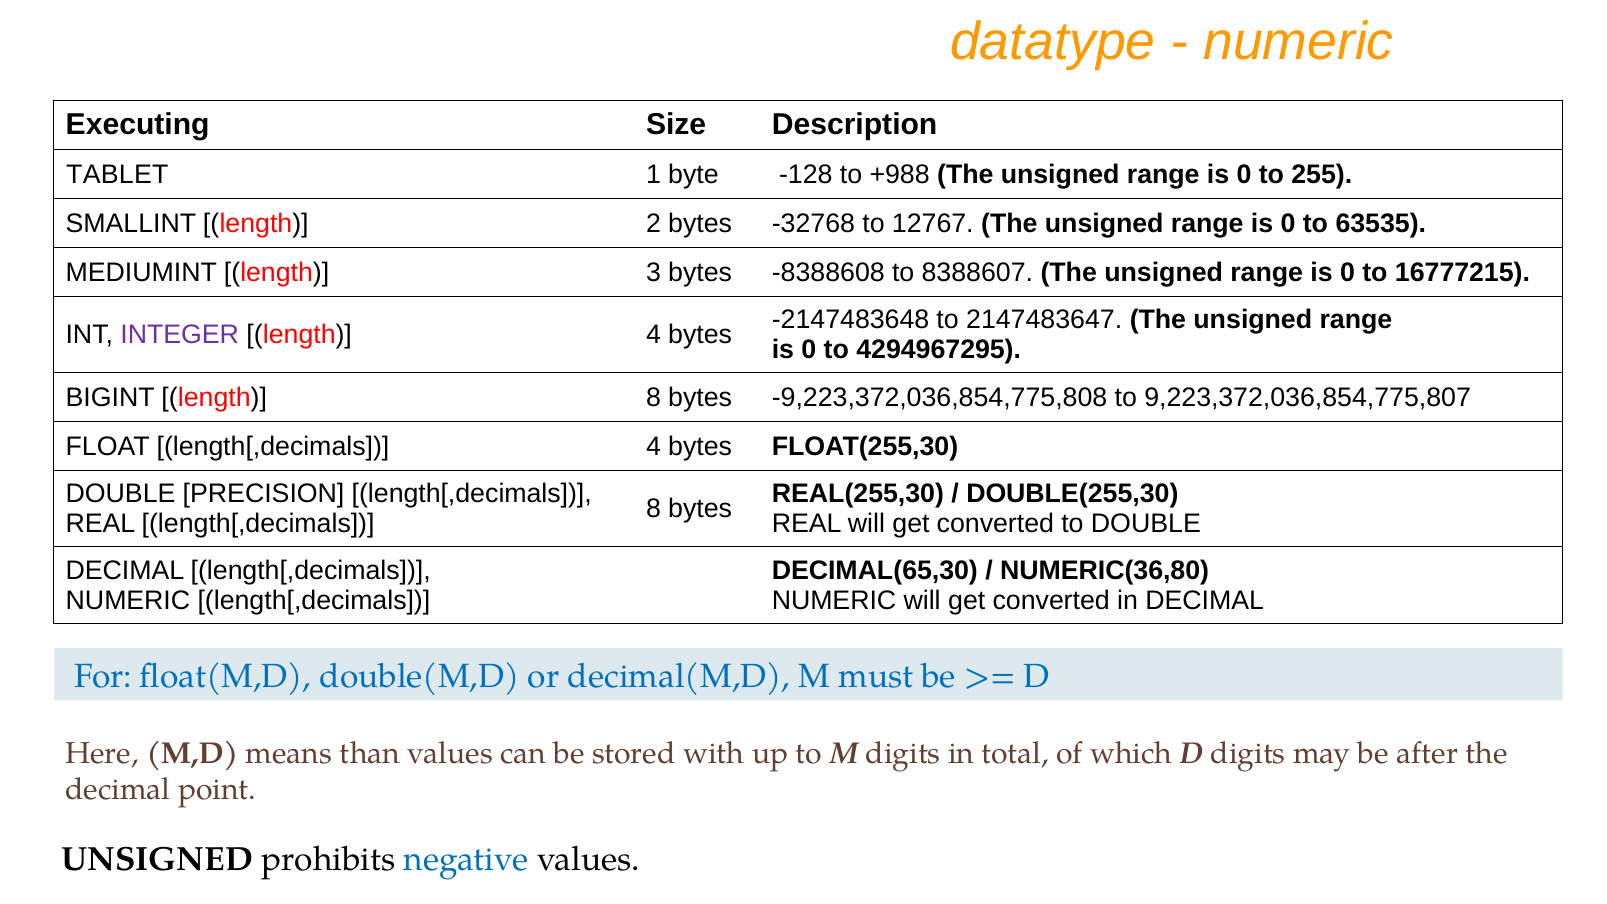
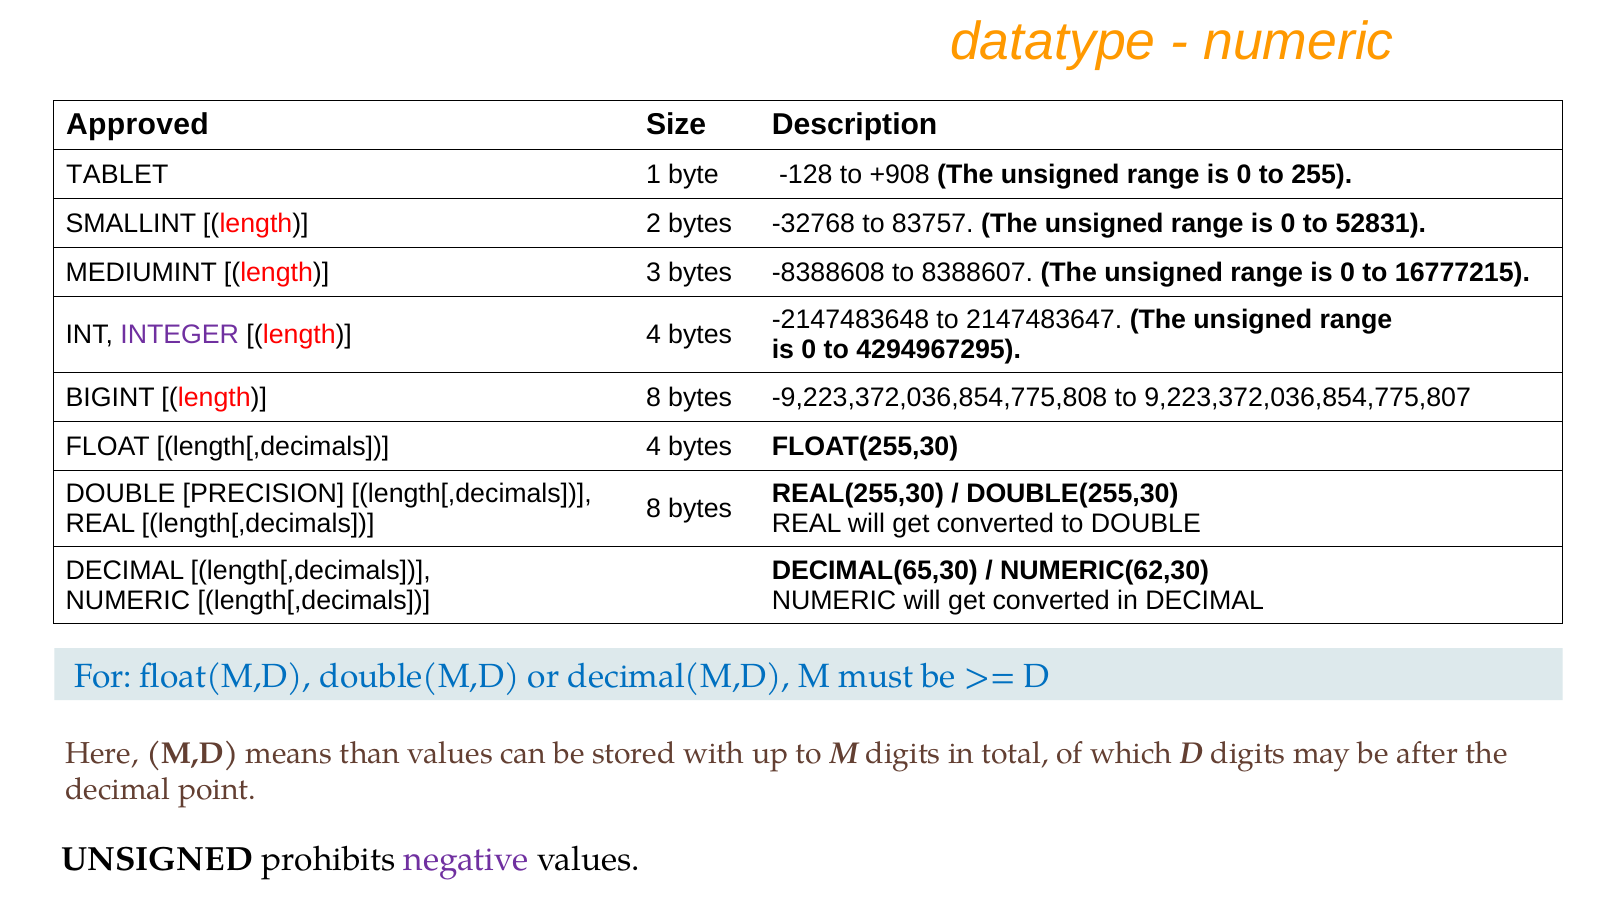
Executing: Executing -> Approved (137, 124)
+988: +988 -> +908 (900, 174)
12767: 12767 -> 83757 (933, 223)
63535: 63535 -> 52831 (1381, 223)
NUMERIC(36,80: NUMERIC(36,80 -> NUMERIC(62,30 (1105, 570)
negative colour: blue -> purple (466, 860)
